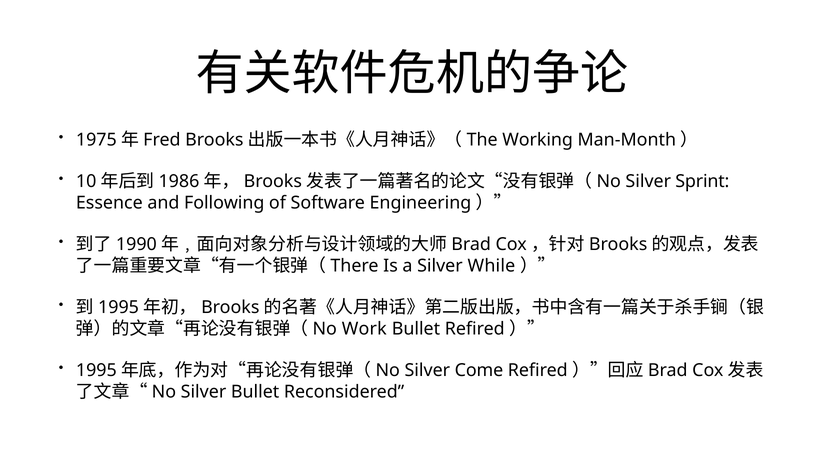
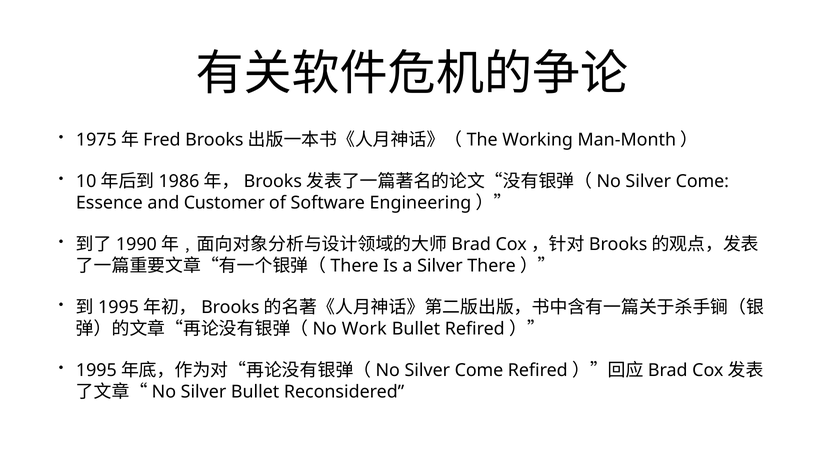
Sprint: Sprint -> Come (702, 182)
Following: Following -> Customer (224, 203)
Silver While: While -> There (492, 266)
